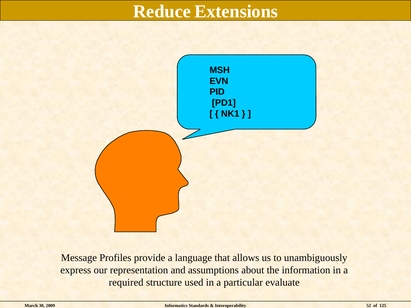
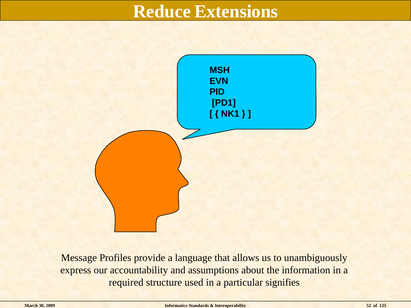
representation: representation -> accountability (139, 270)
evaluate: evaluate -> signifies (283, 283)
